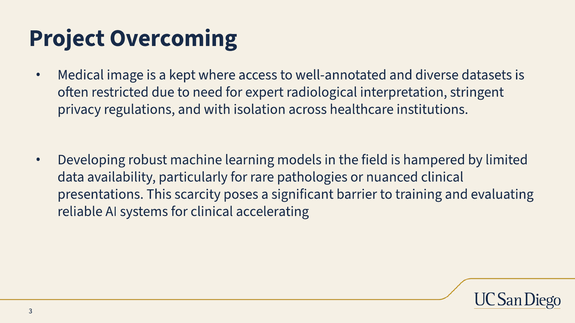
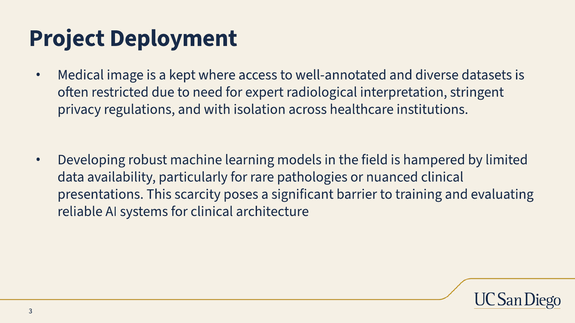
Overcoming: Overcoming -> Deployment (173, 38)
accelerating: accelerating -> architecture (272, 212)
